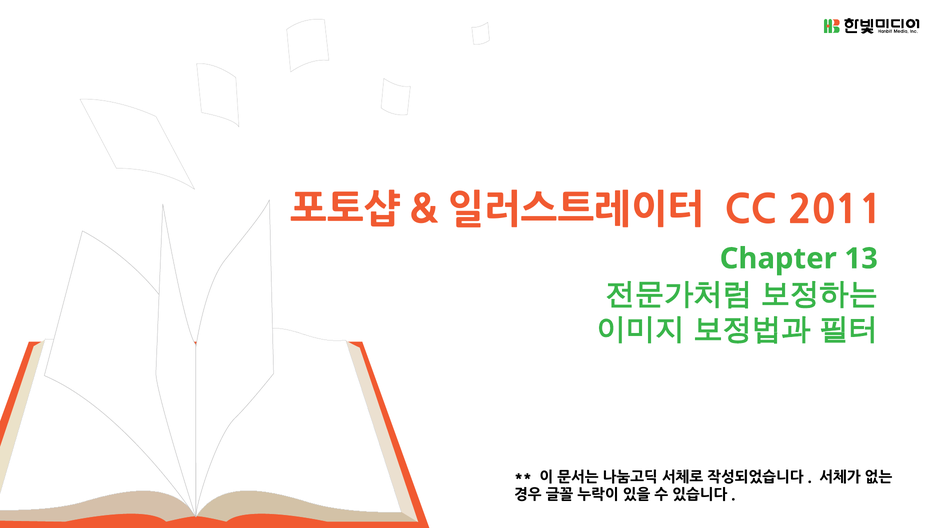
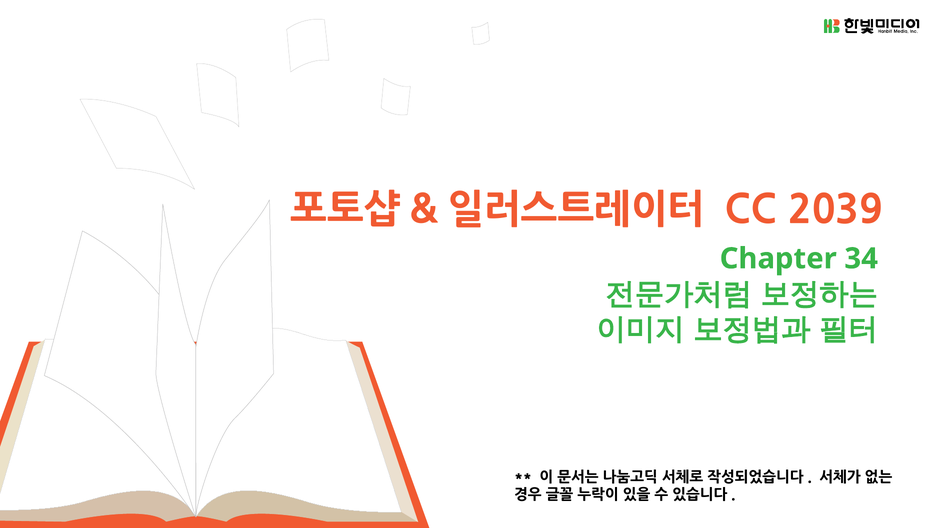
2011: 2011 -> 2039 (835, 210)
13: 13 -> 34 (861, 258)
